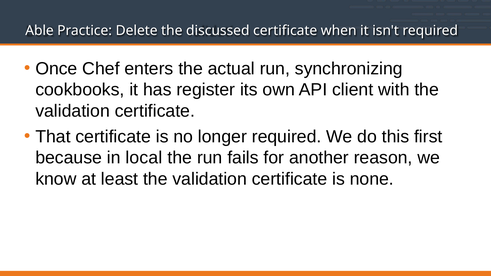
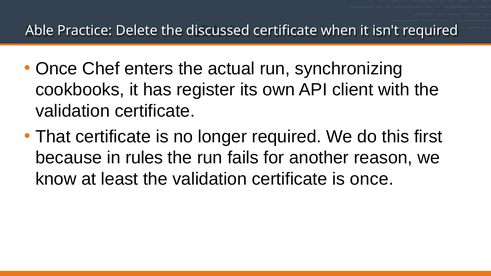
local: local -> rules (144, 158)
is none: none -> once (372, 179)
